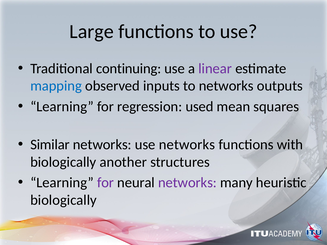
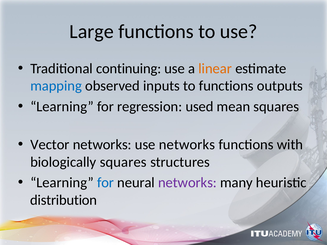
linear colour: purple -> orange (215, 69)
to networks: networks -> functions (226, 86)
Similar: Similar -> Vector (50, 145)
biologically another: another -> squares (123, 162)
for colour: purple -> blue (106, 183)
biologically: biologically -> distribution (64, 200)
